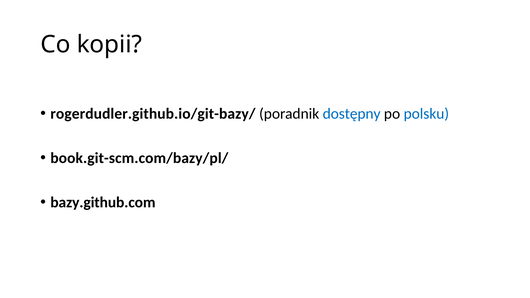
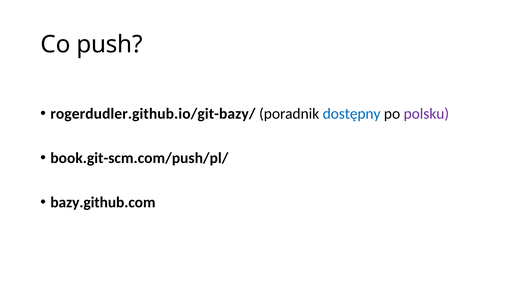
kopii: kopii -> push (110, 45)
polsku colour: blue -> purple (426, 114)
book.git-scm.com/bazy/pl/: book.git-scm.com/bazy/pl/ -> book.git-scm.com/push/pl/ (139, 158)
